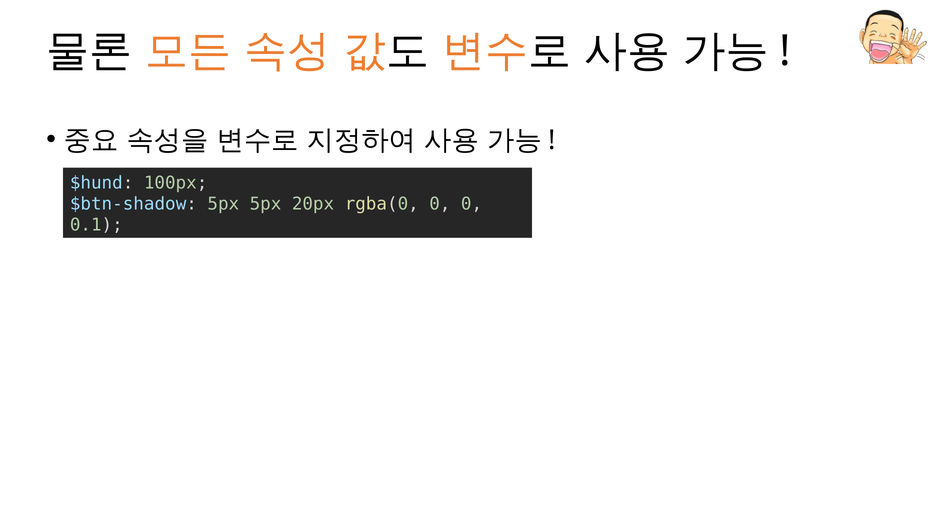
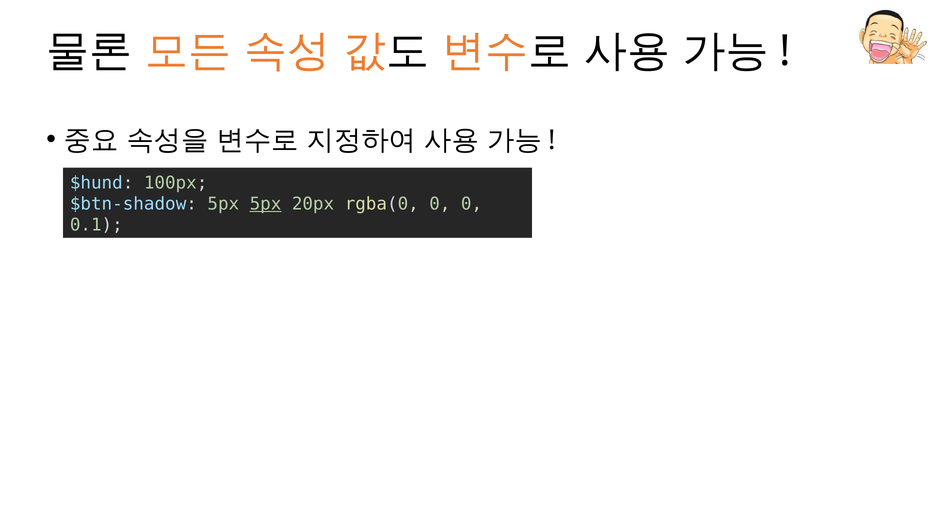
5px underline: none -> present (266, 204)
